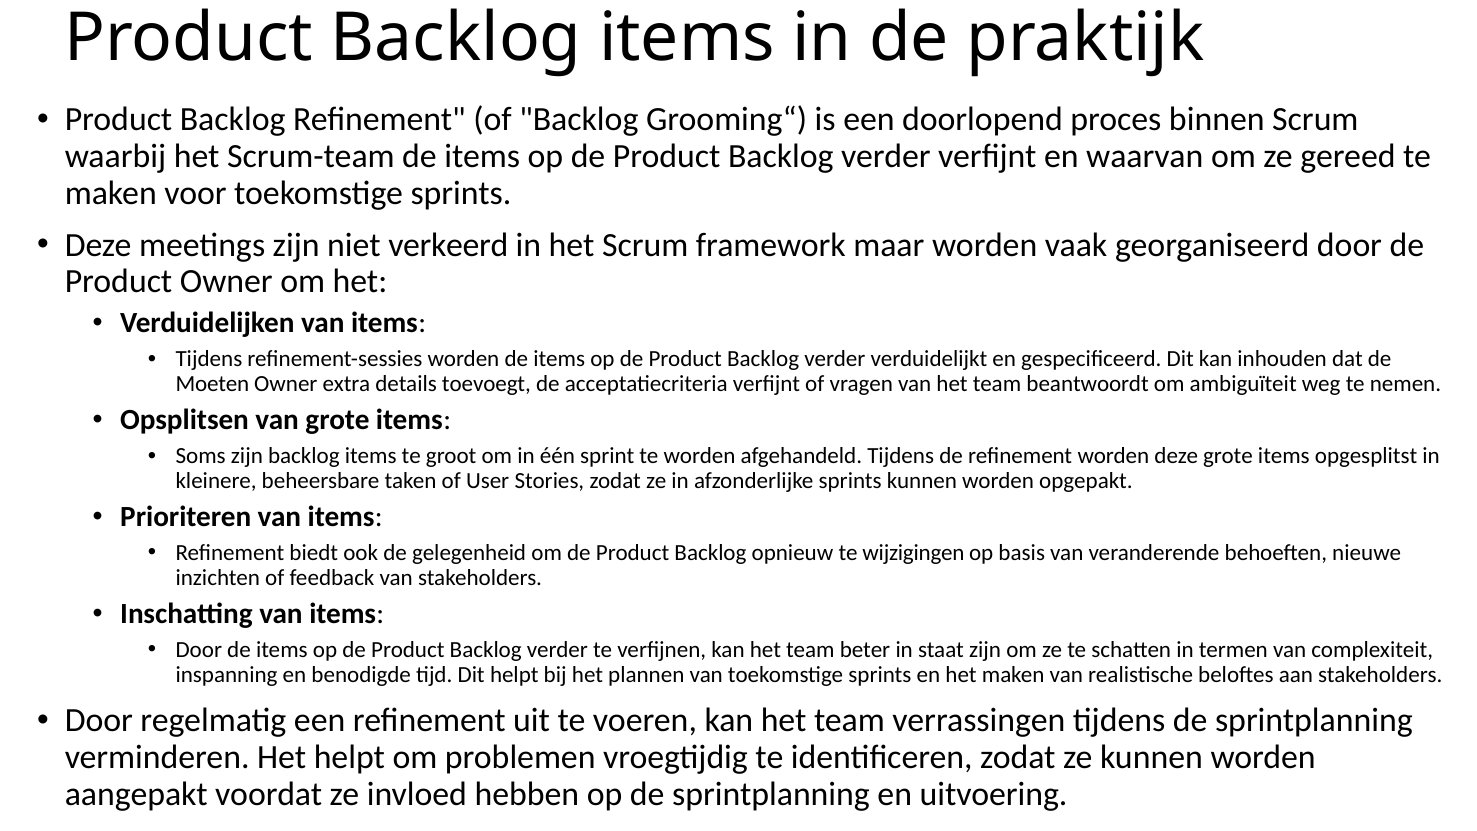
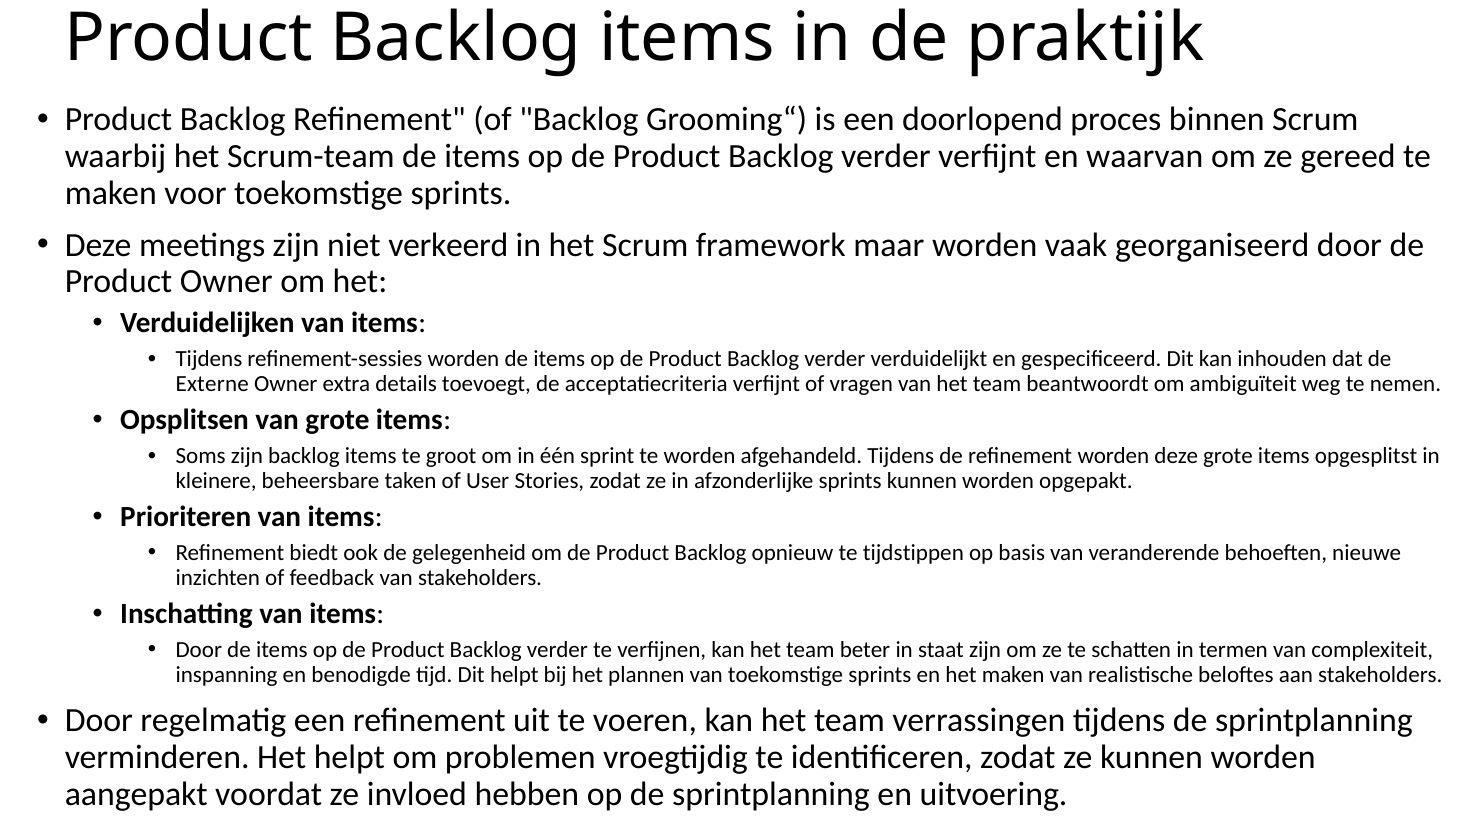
Moeten: Moeten -> Externe (212, 384)
wijzigingen: wijzigingen -> tijdstippen (913, 553)
